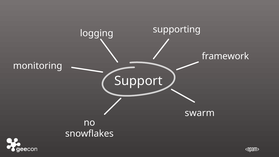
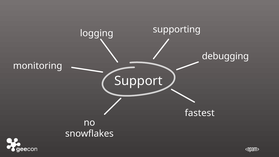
framework: framework -> debugging (225, 56)
swarm: swarm -> fastest (200, 113)
